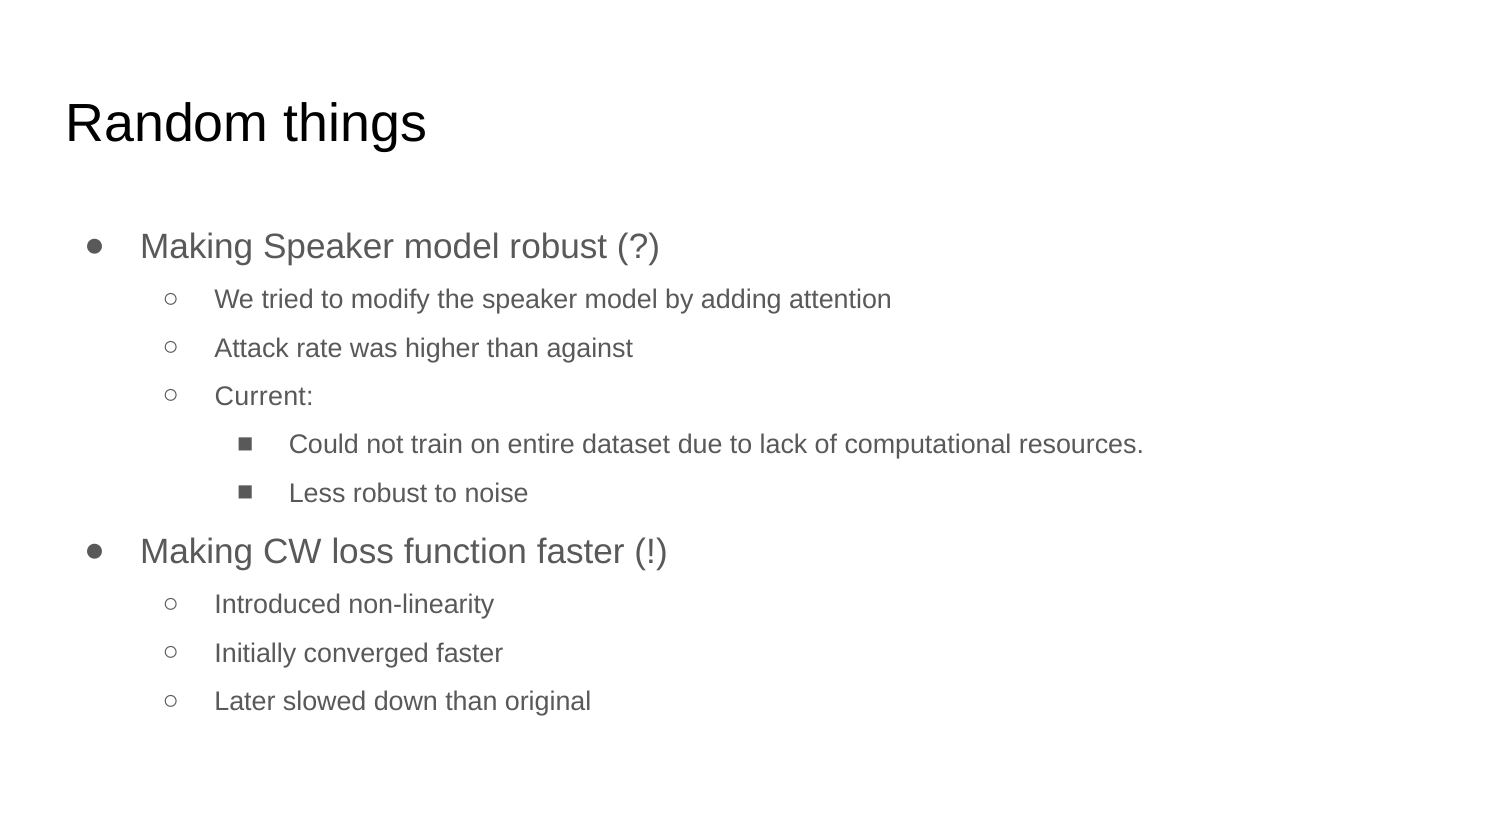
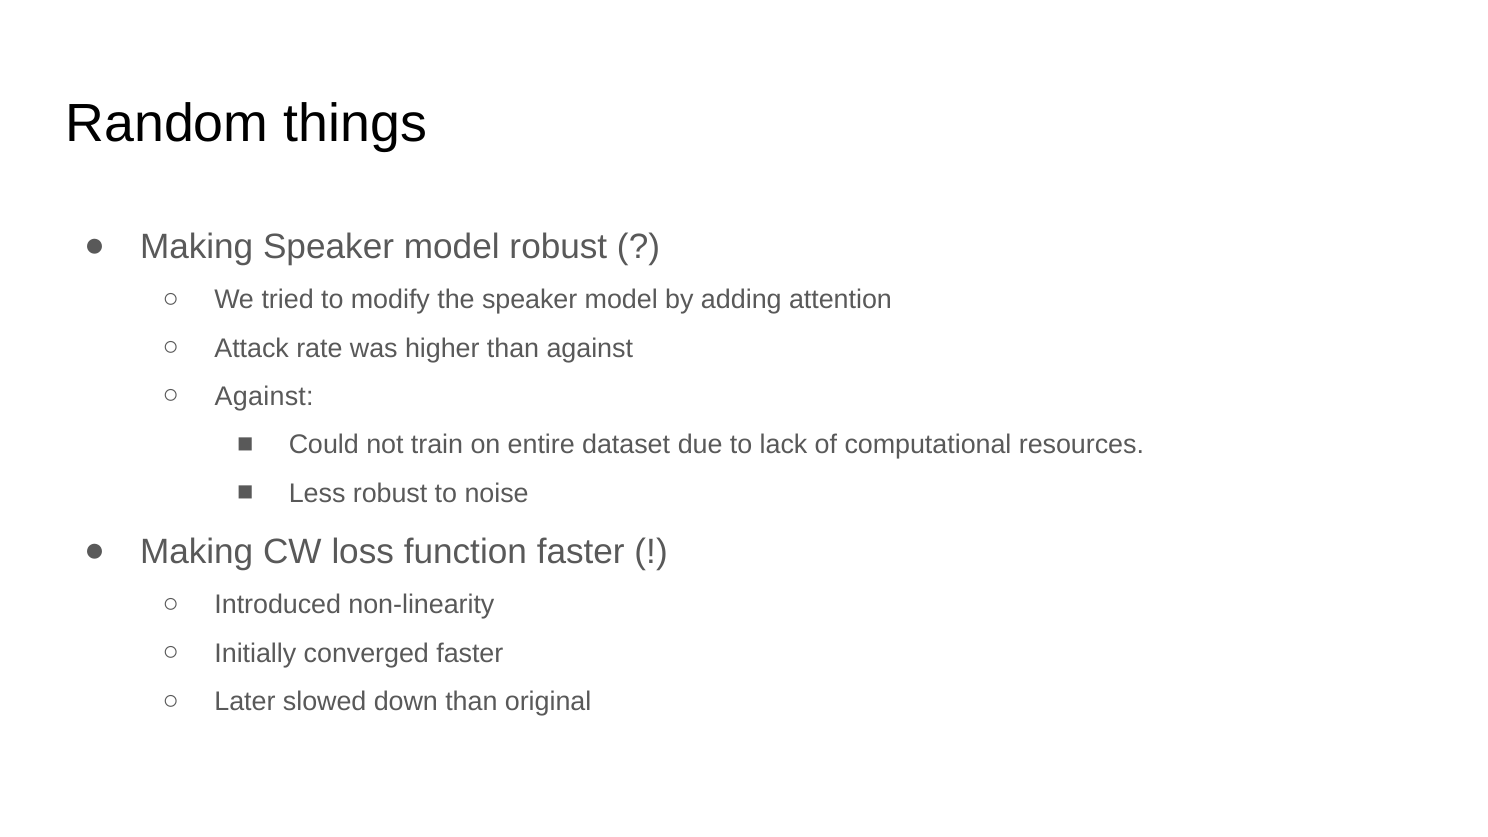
Current: Current -> Against (264, 397)
